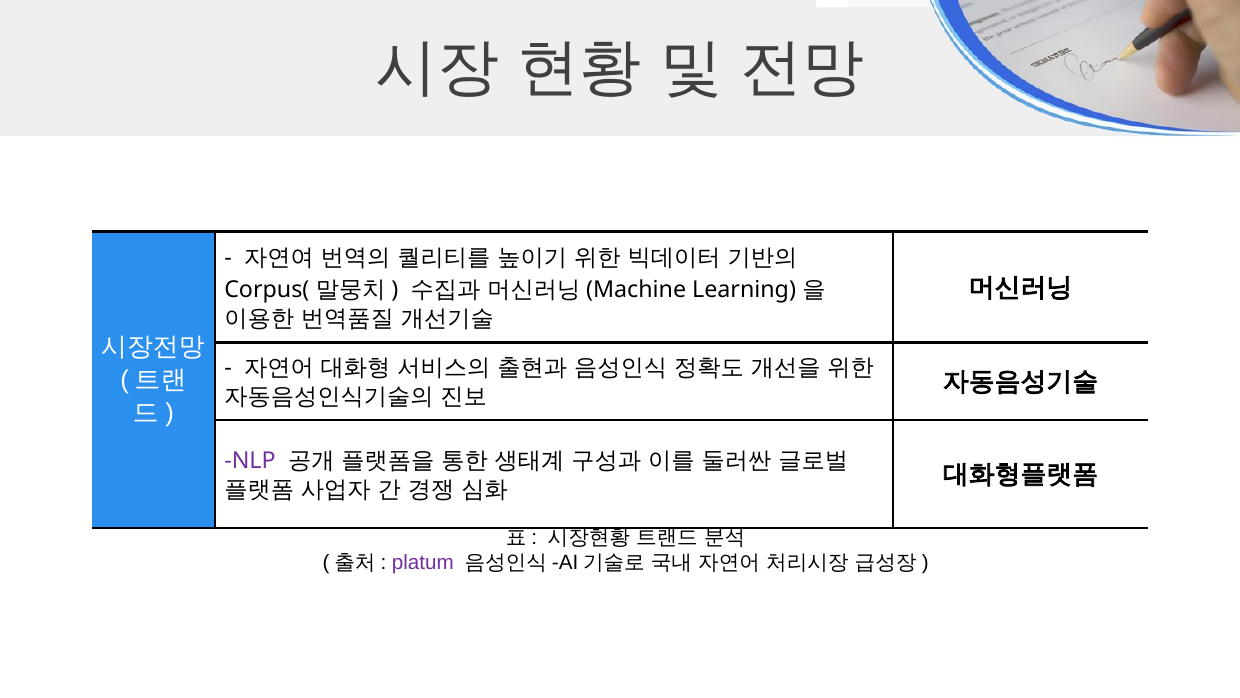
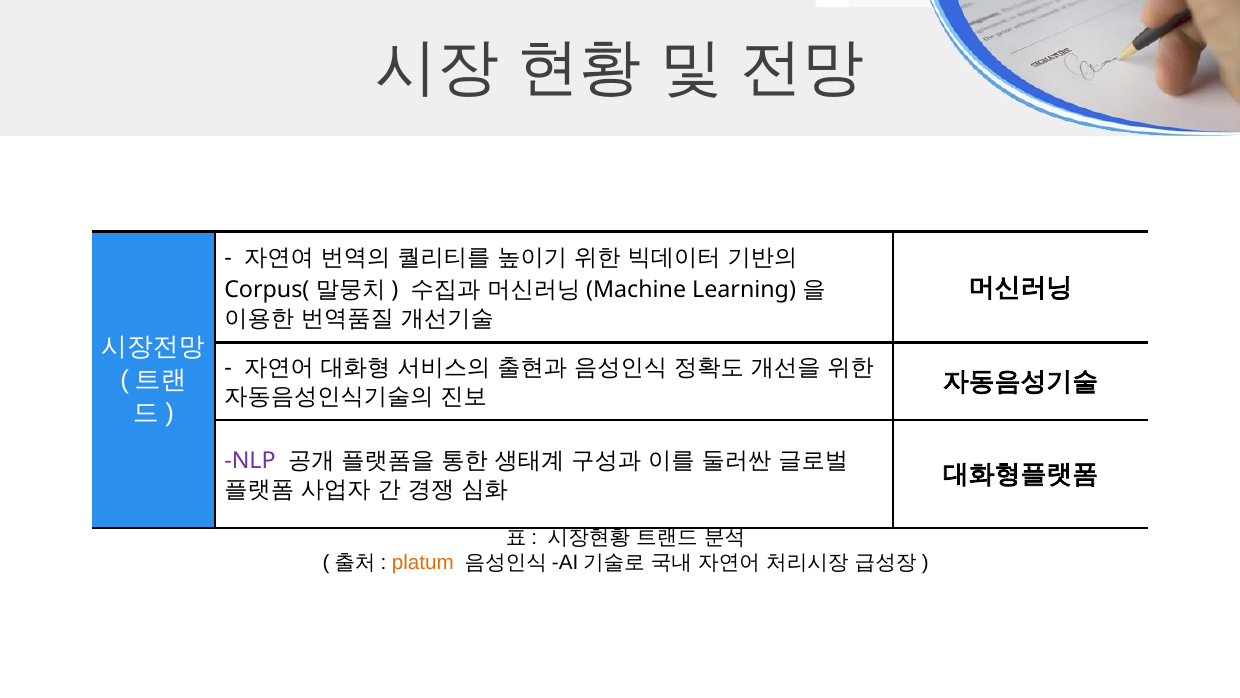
platum colour: purple -> orange (423, 562)
